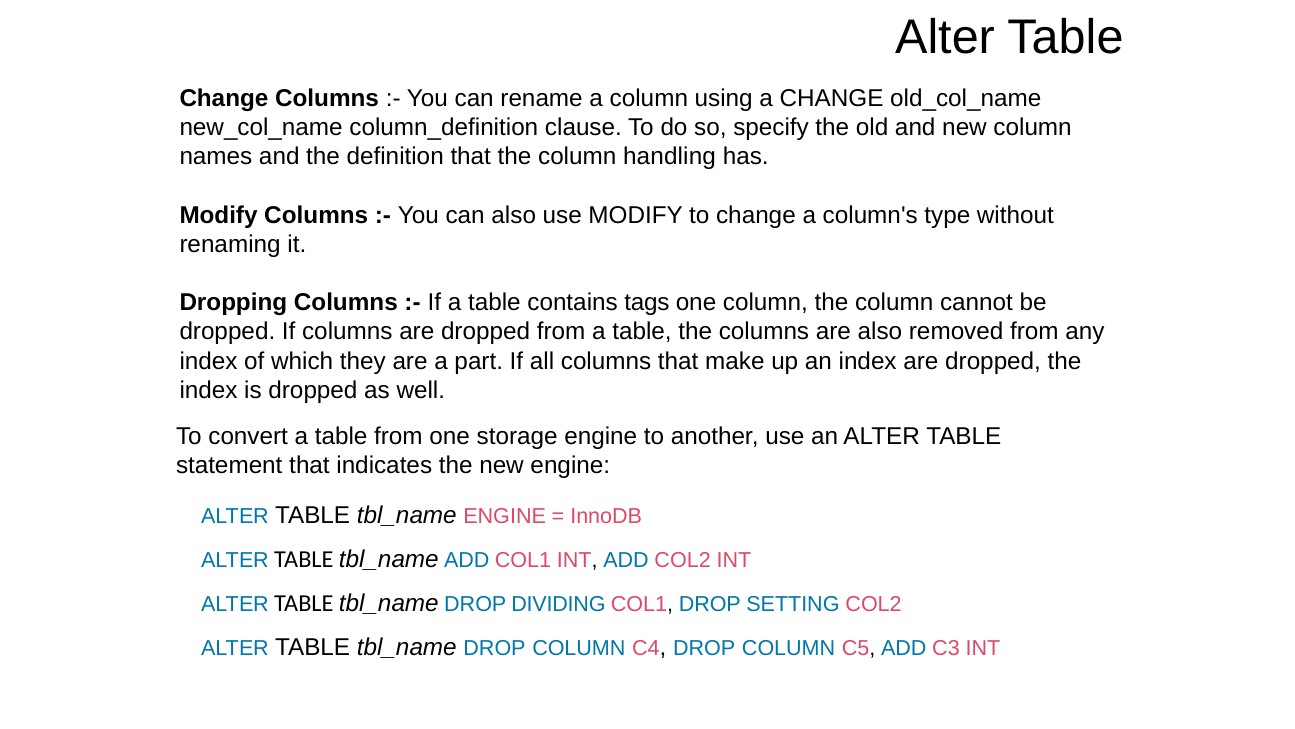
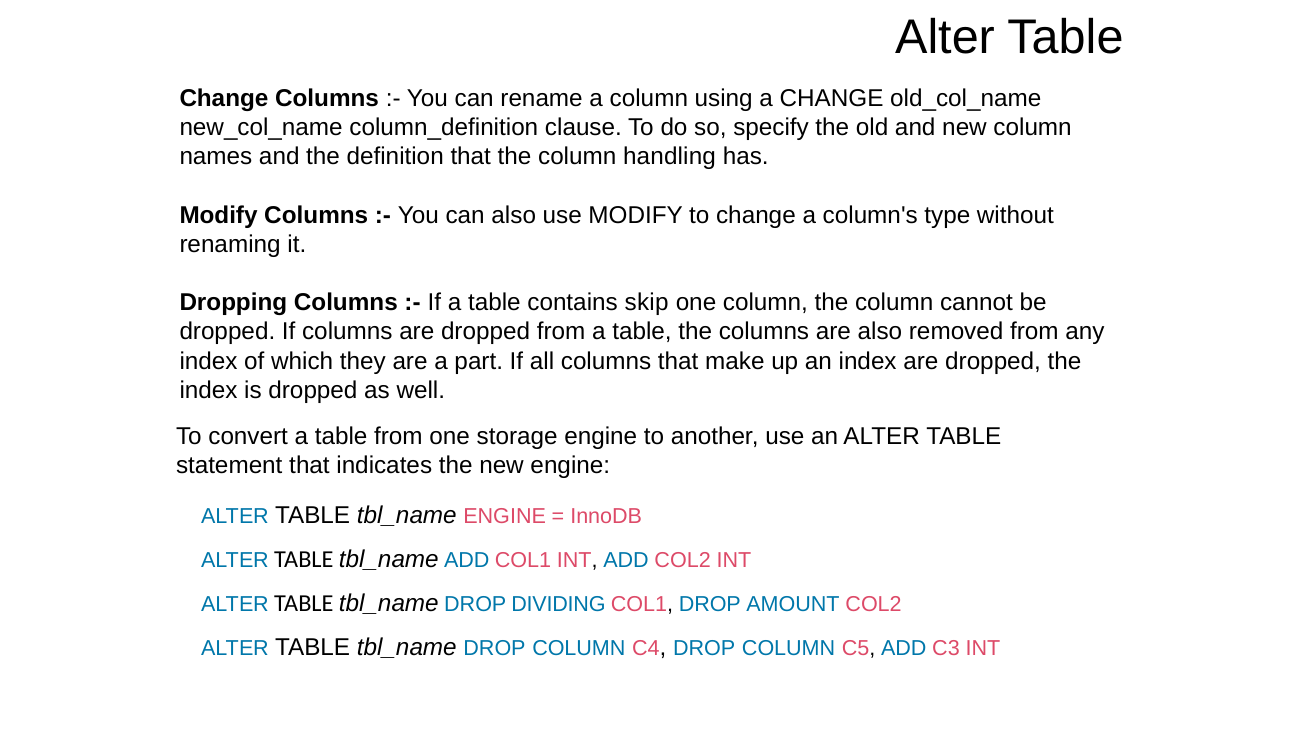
tags: tags -> skip (647, 302)
SETTING: SETTING -> AMOUNT (793, 604)
